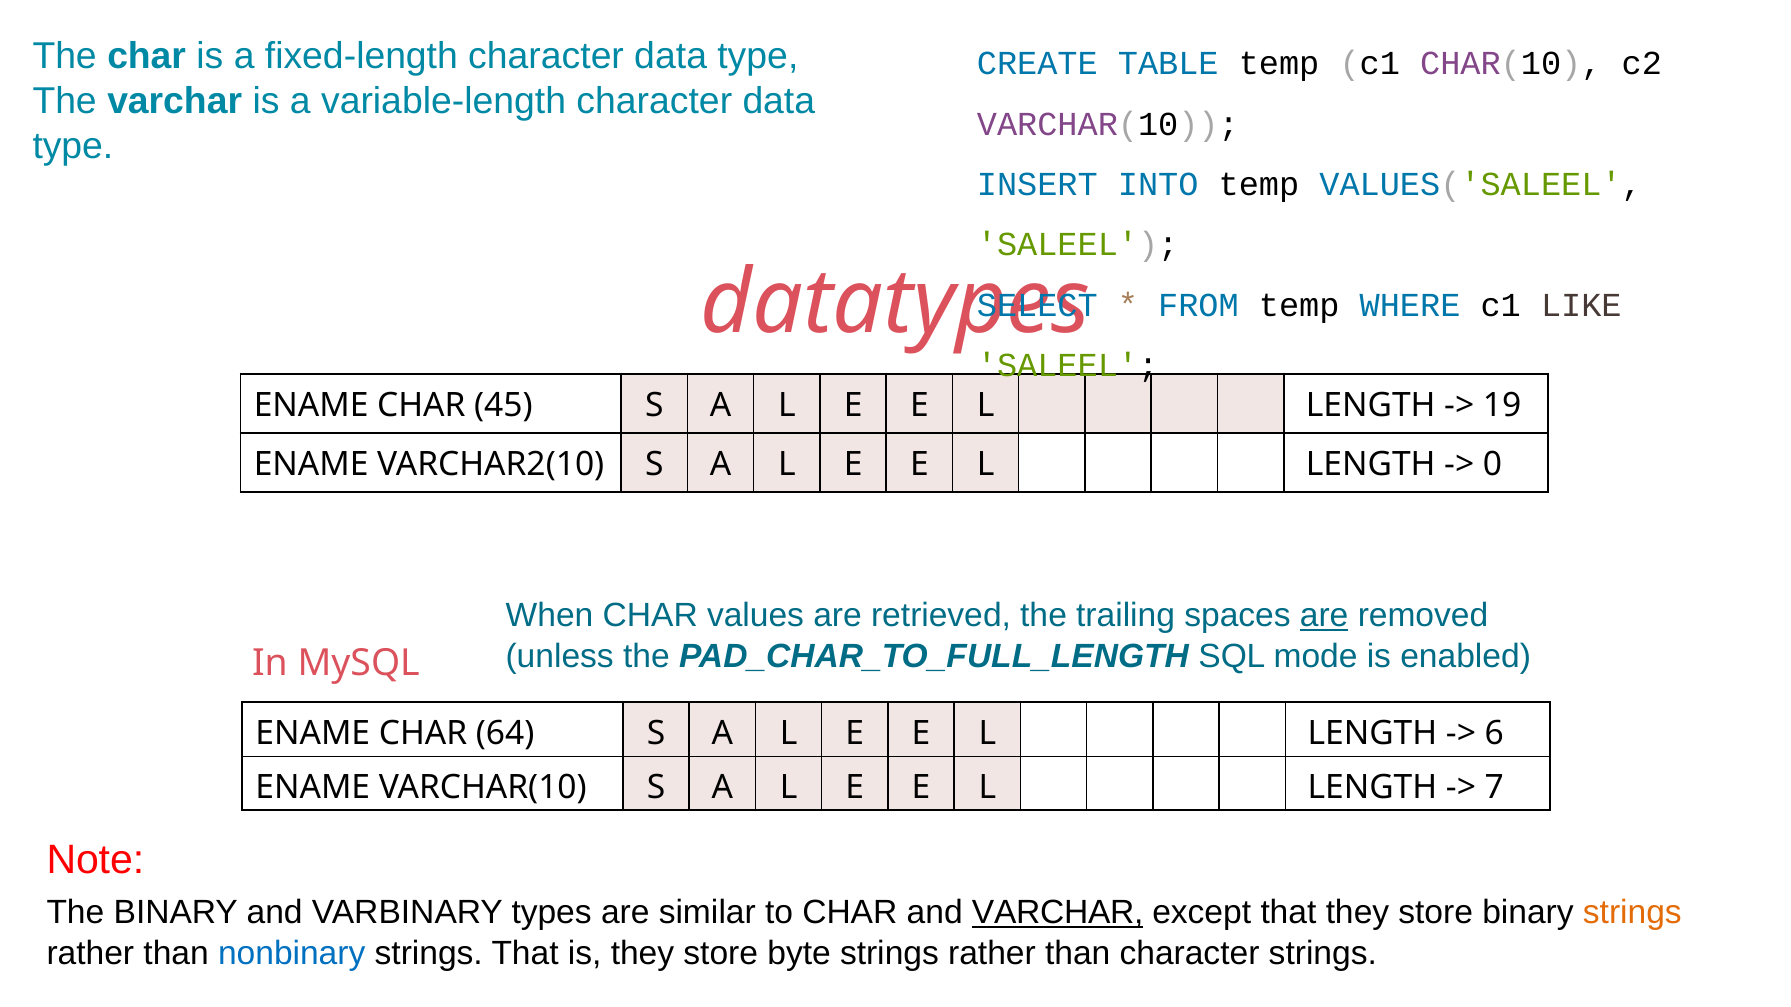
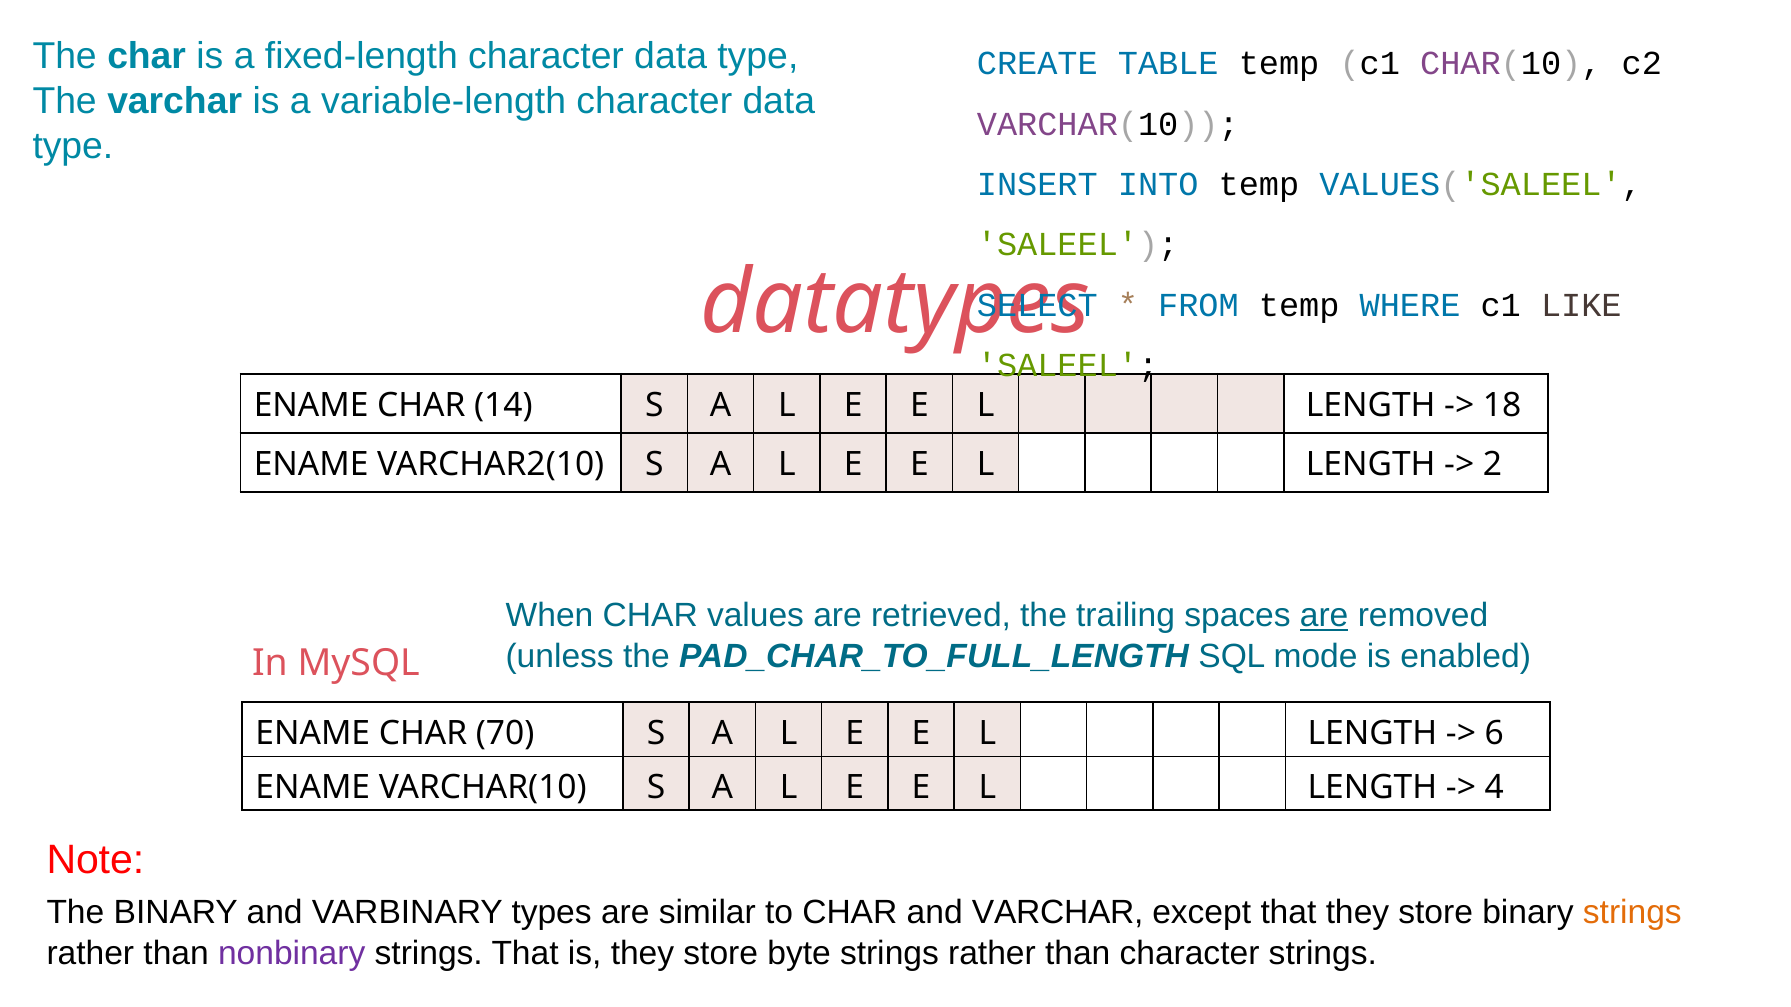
45: 45 -> 14 (503, 405)
19: 19 -> 18 (1502, 405)
0: 0 -> 2 (1492, 465)
64: 64 -> 70 (505, 734)
7: 7 -> 4 (1494, 788)
VARCHAR underline: present -> none (1058, 913)
nonbinary colour: blue -> purple (292, 954)
